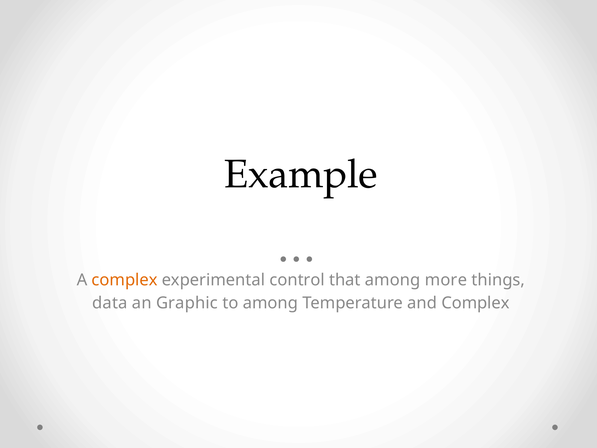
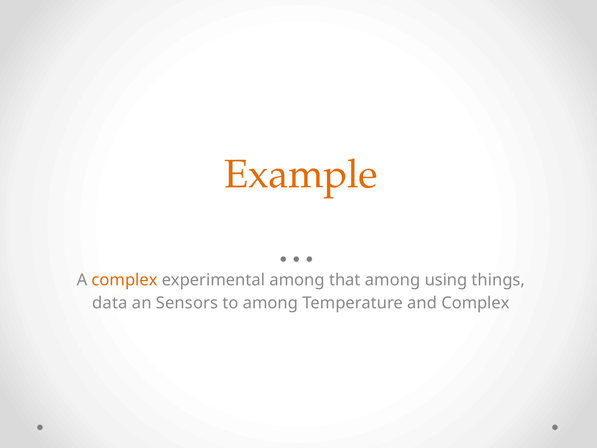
Example colour: black -> orange (301, 174)
experimental control: control -> among (297, 280)
more: more -> using (446, 280)
Graphic: Graphic -> Sensors (187, 303)
